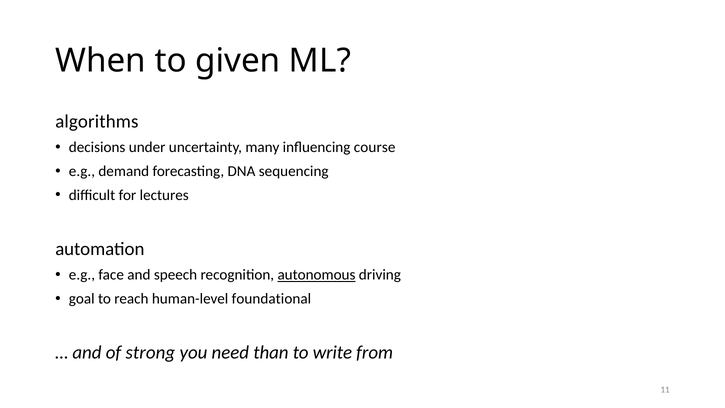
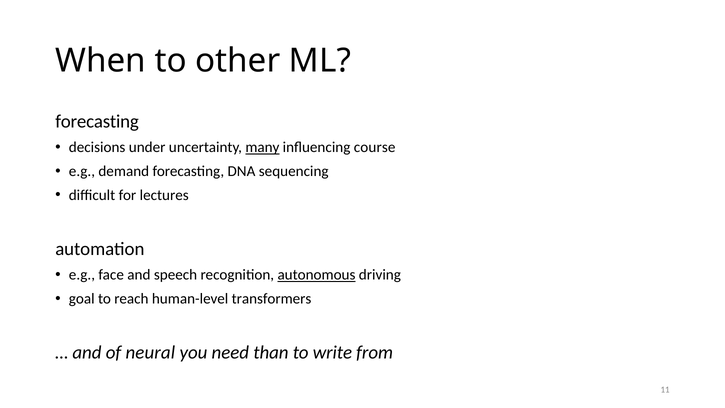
given: given -> other (238, 61)
algorithms: algorithms -> forecasting (97, 121)
many underline: none -> present (262, 147)
foundational: foundational -> transformers (271, 299)
strong: strong -> neural (150, 352)
